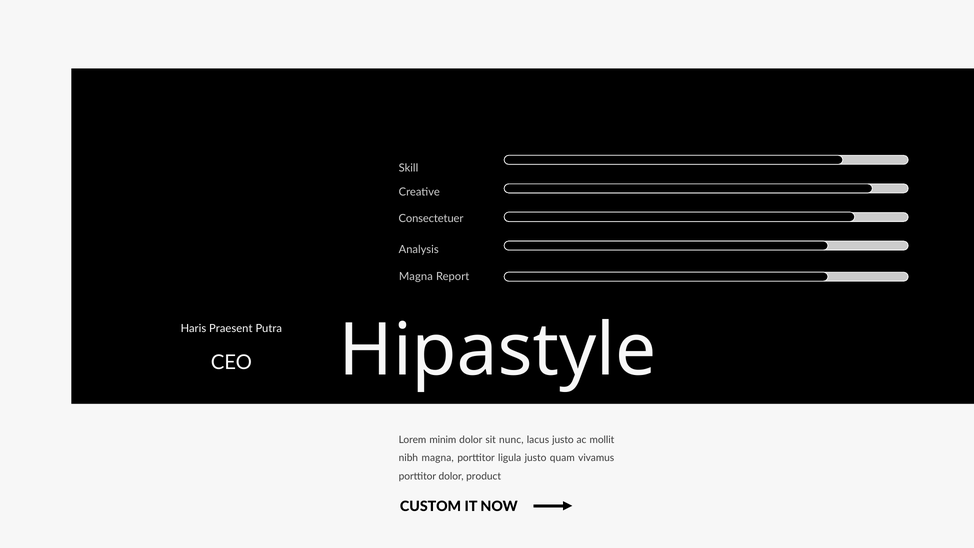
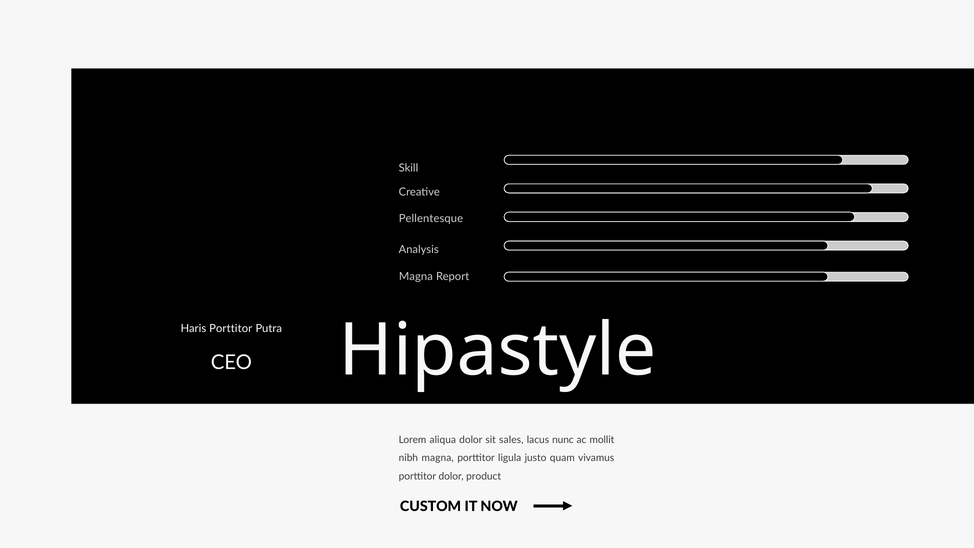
Consectetuer: Consectetuer -> Pellentesque (431, 218)
Haris Praesent: Praesent -> Porttitor (231, 328)
minim: minim -> aliqua (443, 440)
nunc: nunc -> sales (511, 440)
lacus justo: justo -> nunc (563, 440)
